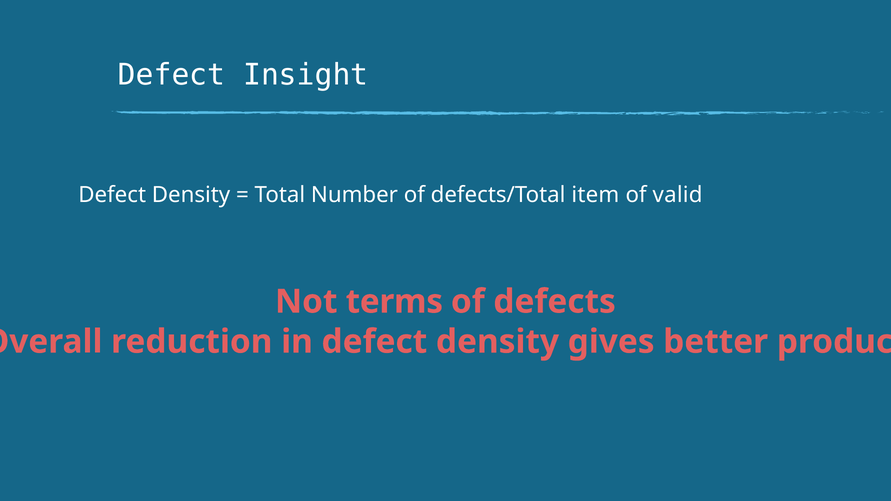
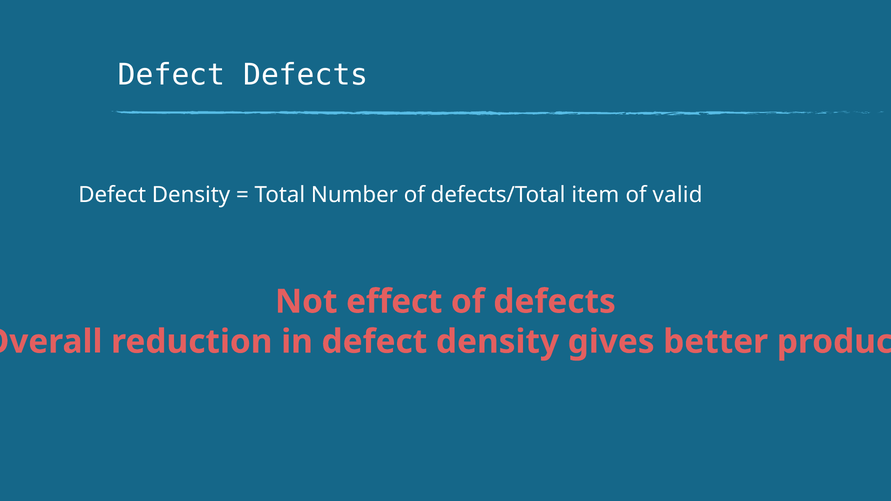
Defect Insight: Insight -> Defects (306, 75)
terms: terms -> effect (394, 302)
